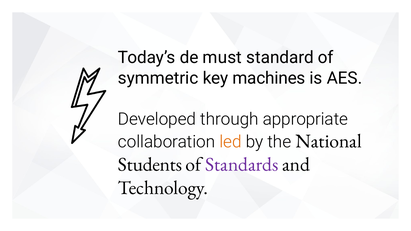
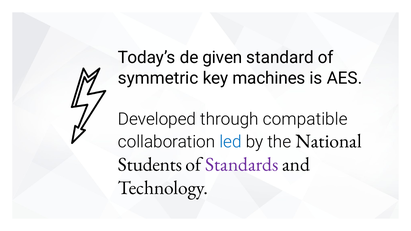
must: must -> given (222, 58)
appropriate: appropriate -> compatible (305, 119)
led colour: orange -> blue (230, 142)
